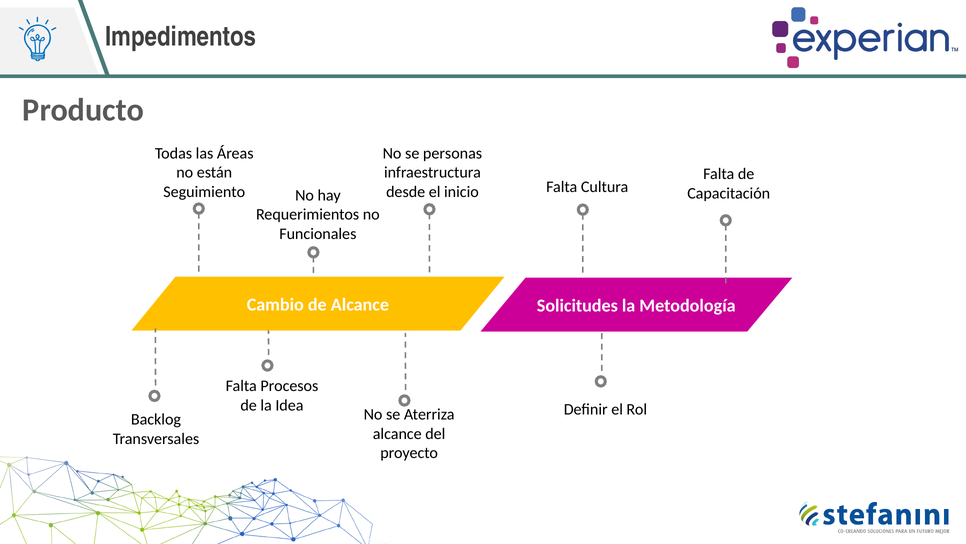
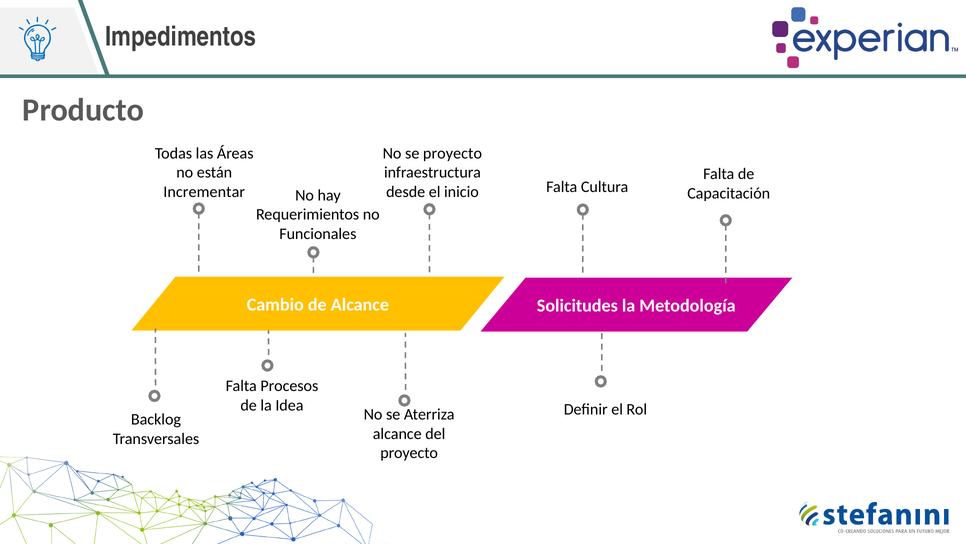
se personas: personas -> proyecto (453, 153)
Seguimiento: Seguimiento -> Incrementar (204, 192)
